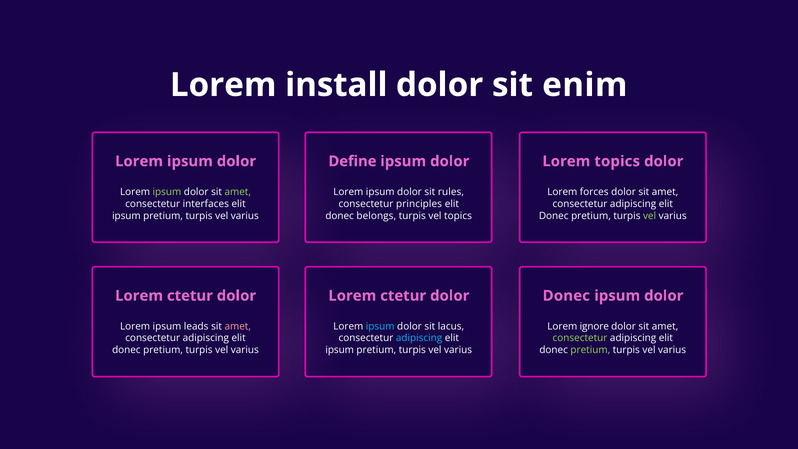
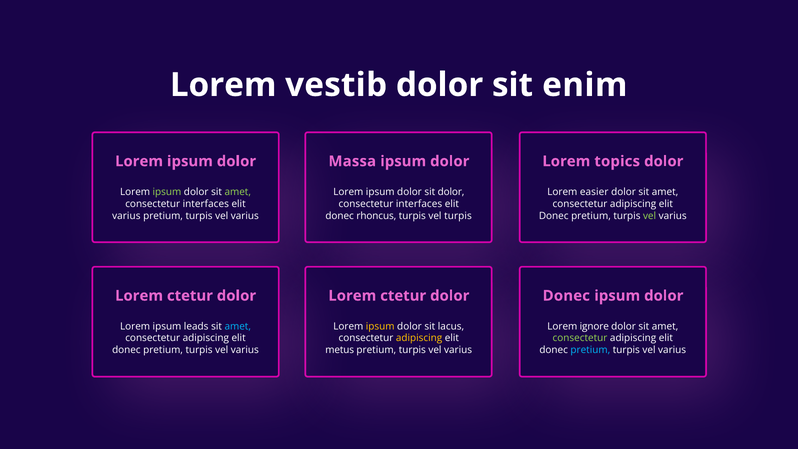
install: install -> vestib (336, 85)
Define: Define -> Massa (352, 161)
sit rules: rules -> dolor (451, 192)
forces: forces -> easier (594, 192)
principles: principles -> interfaces (419, 204)
ipsum: ipsum -> varius (126, 216)
belongs: belongs -> rhoncus (376, 216)
vel topics: topics -> turpis (458, 216)
amet colour: pink -> light blue (238, 326)
ipsum colour: light blue -> yellow (380, 326)
adipiscing colour: light blue -> yellow (419, 338)
ipsum: ipsum -> metus (340, 350)
pretium colour: light green -> light blue (590, 350)
